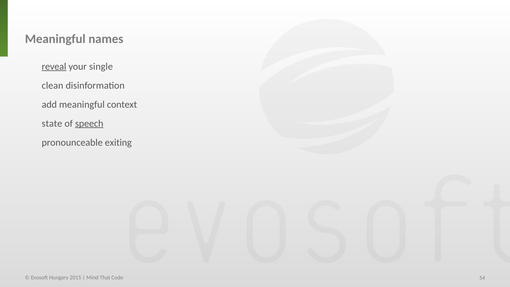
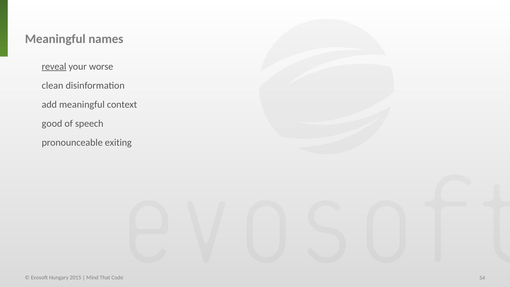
single: single -> worse (101, 66)
state: state -> good (52, 123)
speech underline: present -> none (89, 123)
